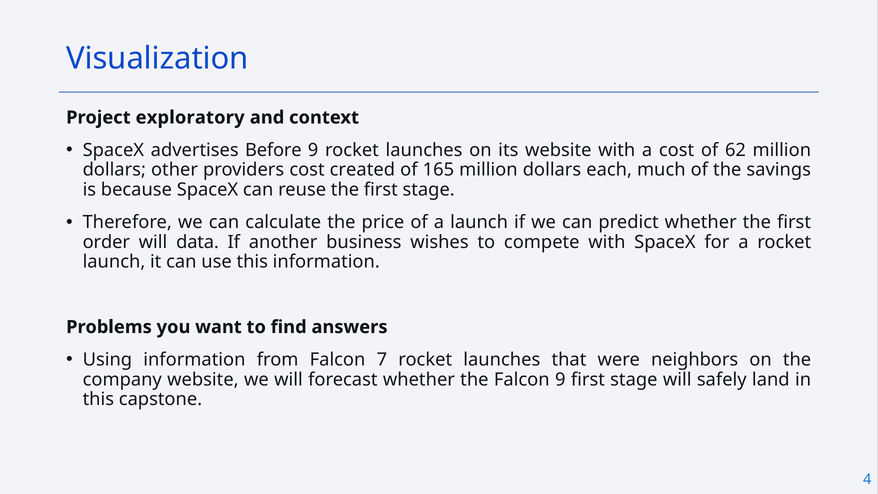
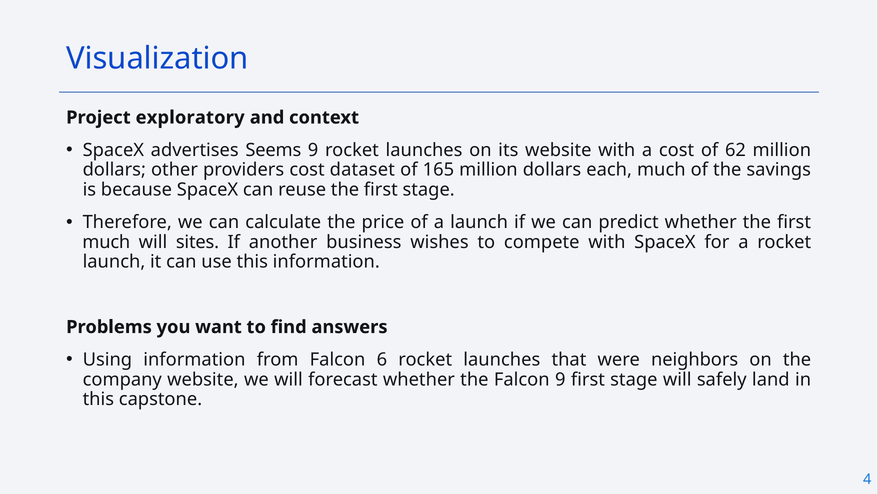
Before: Before -> Seems (273, 150)
created: created -> dataset (362, 170)
order: order -> much (106, 242)
data: data -> sites (197, 242)
7: 7 -> 6 (382, 360)
